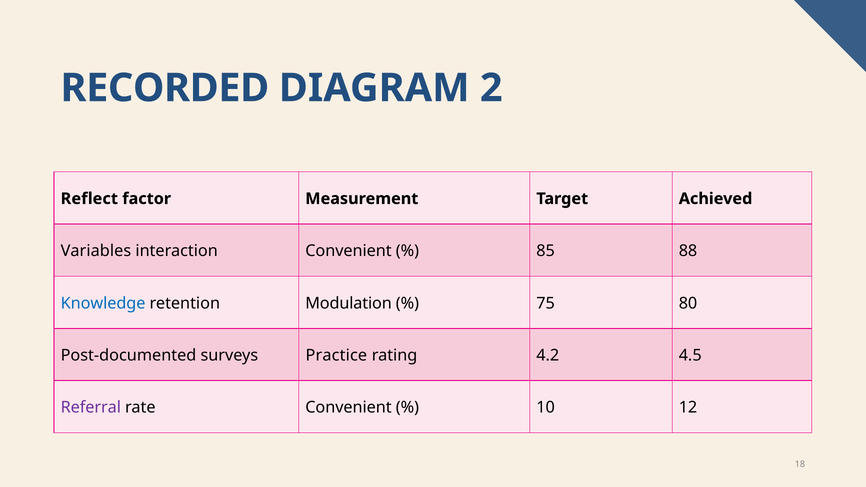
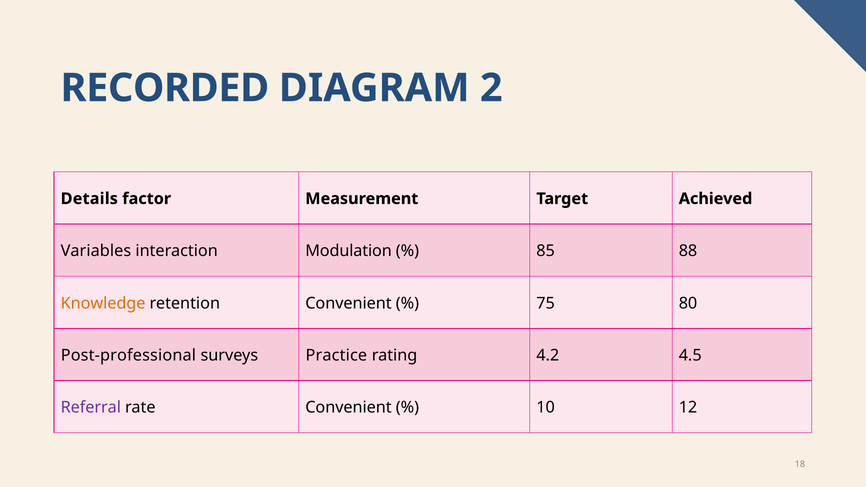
Reflect: Reflect -> Details (89, 199)
Convenient: Convenient -> Modulation (349, 251)
Knowledge colour: blue -> orange (103, 303)
Modulation: Modulation -> Convenient (348, 303)
Post-documented: Post-documented -> Post-professional (128, 355)
